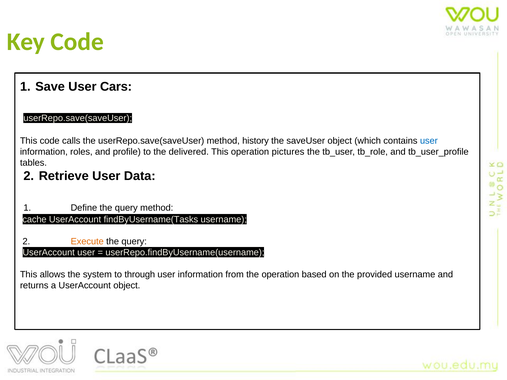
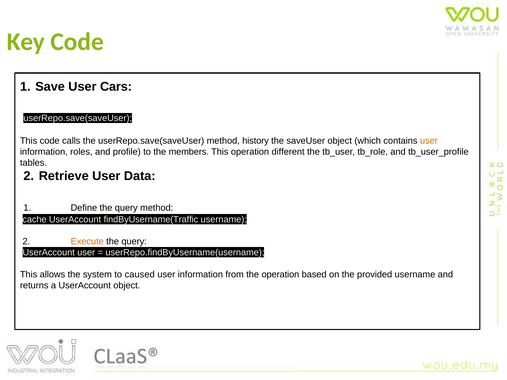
user colour: blue -> orange (429, 141)
delivered: delivered -> members (189, 152)
pictures: pictures -> different (288, 152)
findByUsername(Tasks: findByUsername(Tasks -> findByUsername(Traffic (151, 220)
through: through -> caused (140, 275)
